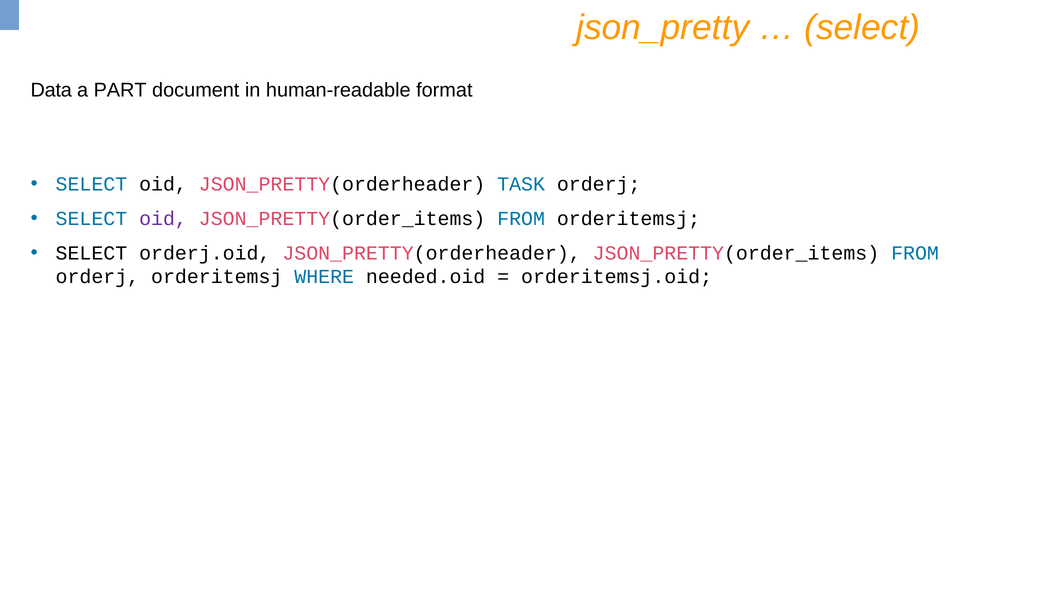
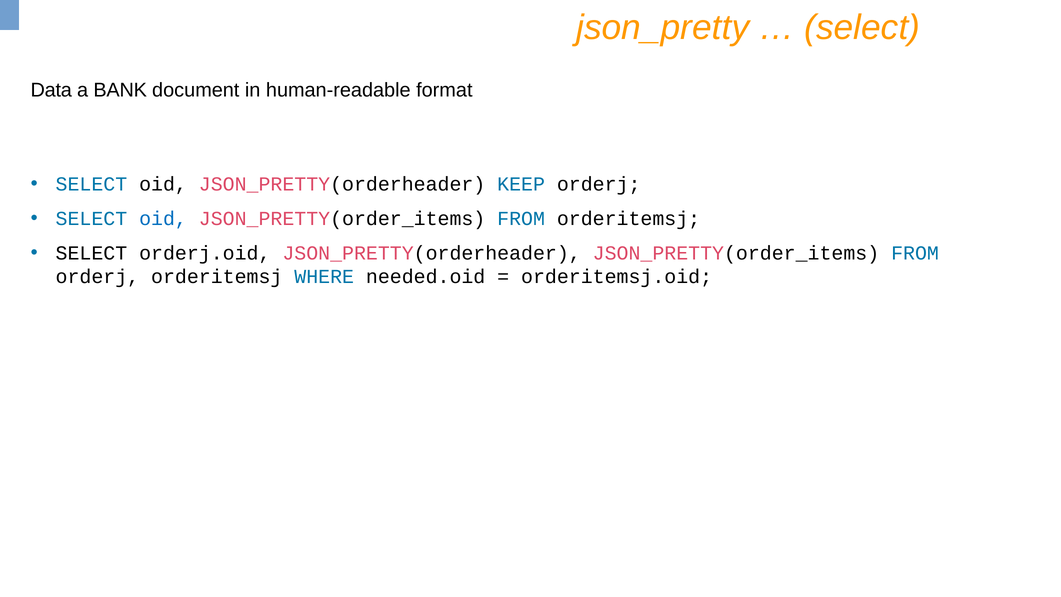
PART: PART -> BANK (120, 90)
TASK: TASK -> KEEP (521, 184)
oid colour: purple -> blue (163, 218)
